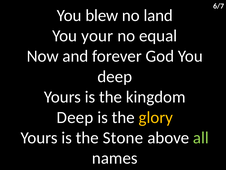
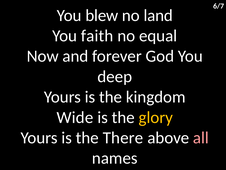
your: your -> faith (97, 36)
Deep: Deep -> Wide (75, 117)
Stone: Stone -> There (123, 137)
all colour: light green -> pink (201, 137)
